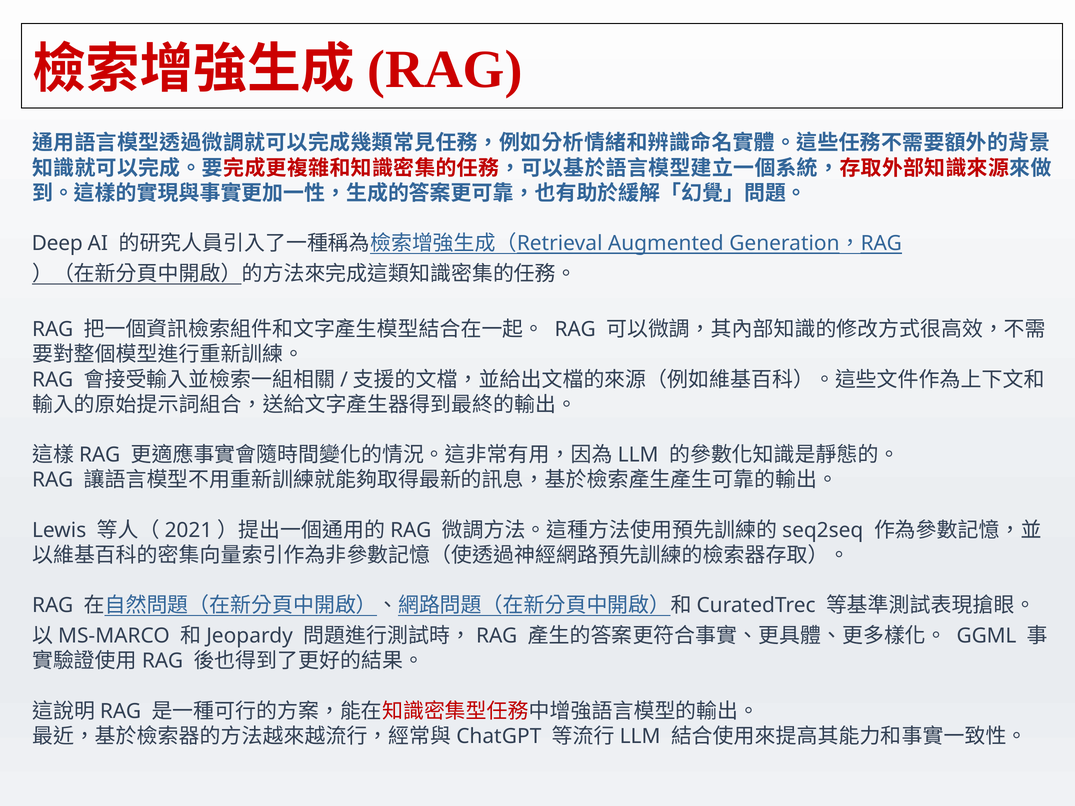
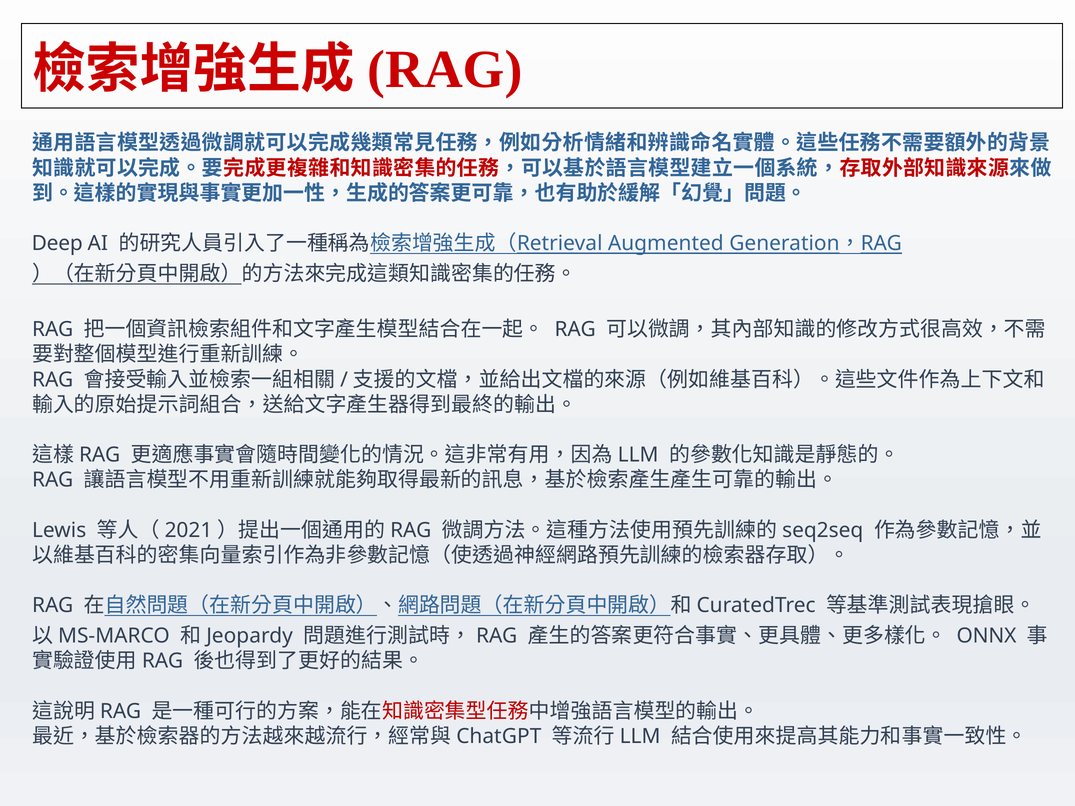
GGML: GGML -> ONNX (987, 636)
